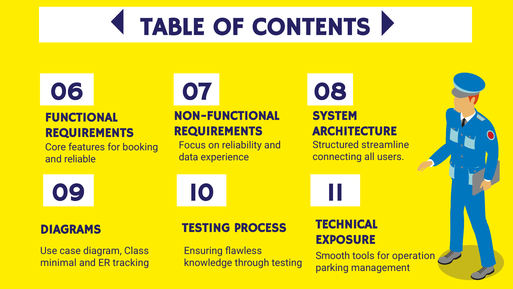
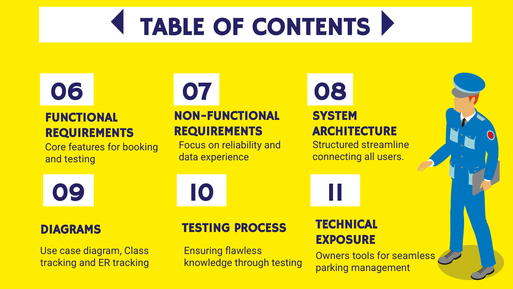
and reliable: reliable -> testing (80, 159)
Smooth: Smooth -> Owners (333, 256)
operation: operation -> seamless (414, 256)
minimal: minimal -> tracking (58, 262)
